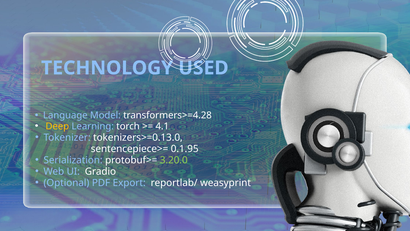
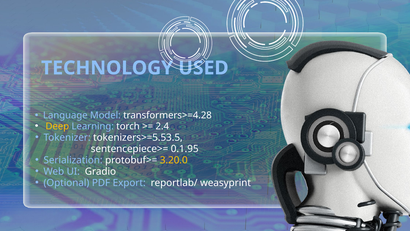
4.1: 4.1 -> 2.4 (162, 126)
tokenizers>=0.13.0: tokenizers>=0.13.0 -> tokenizers>=5.53.5 (138, 137)
3.20.0 colour: light green -> yellow (174, 160)
